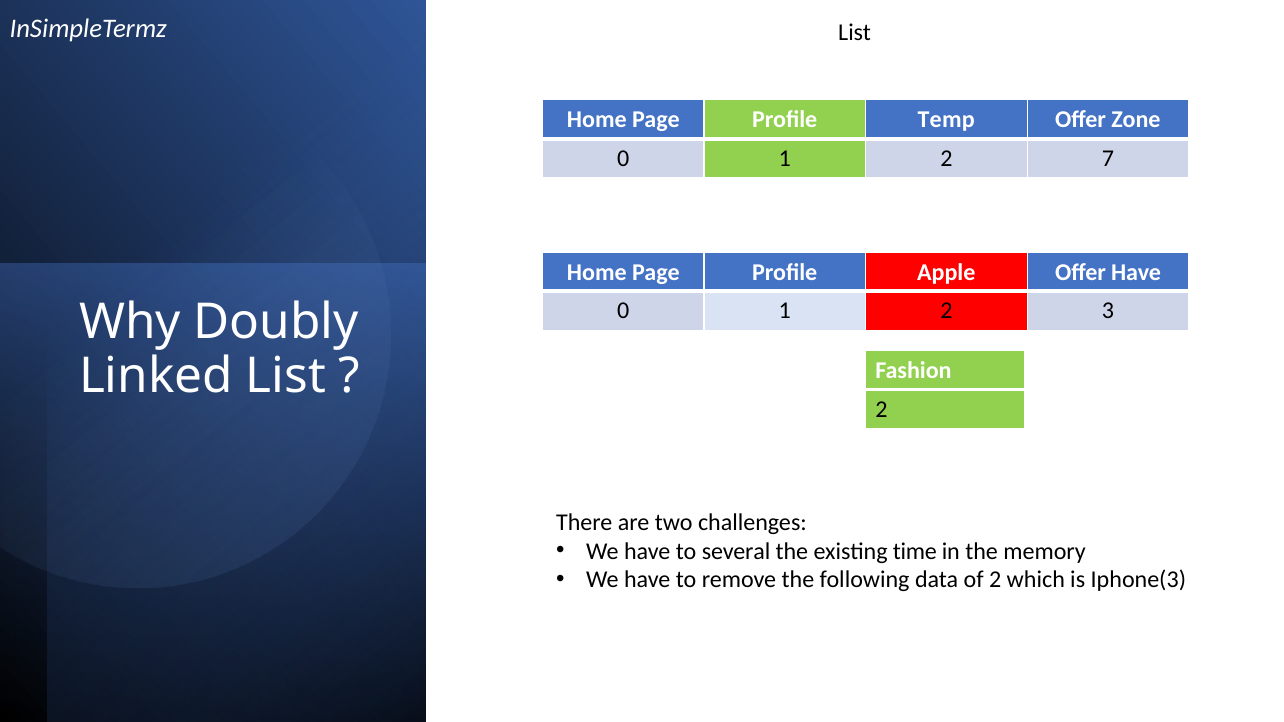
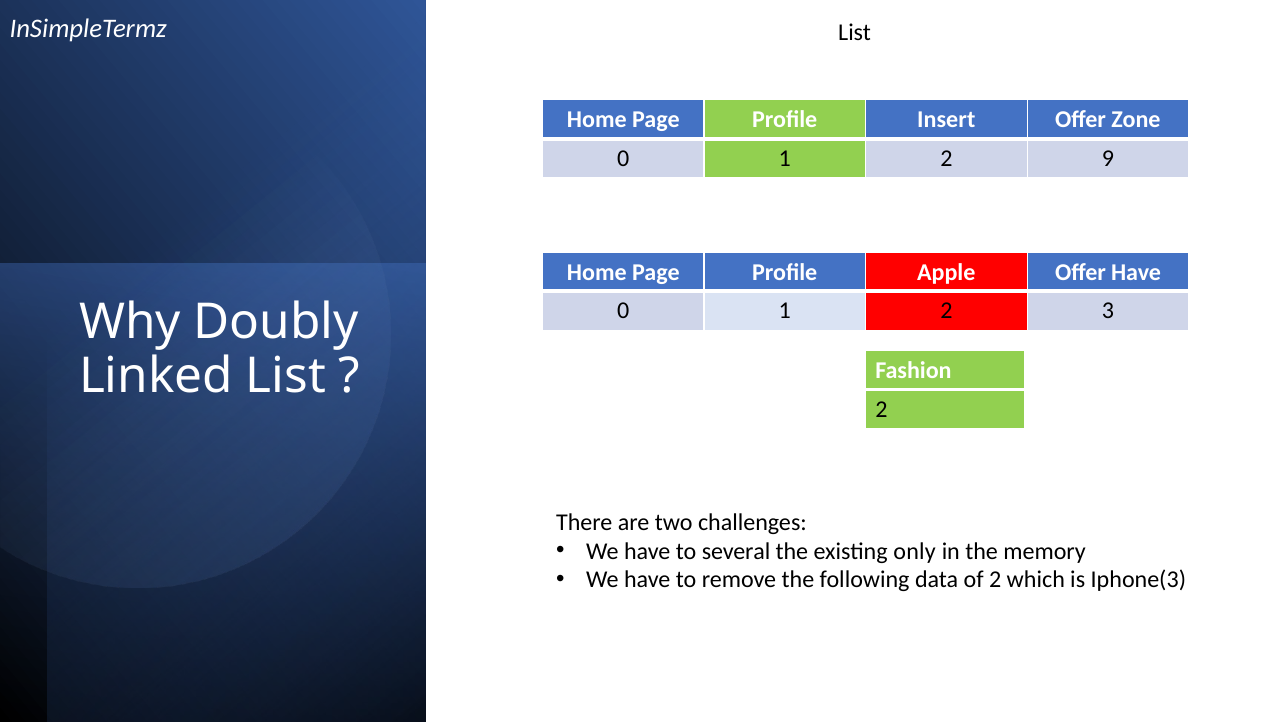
Temp: Temp -> Insert (946, 120)
7: 7 -> 9 (1108, 159)
time: time -> only (915, 551)
